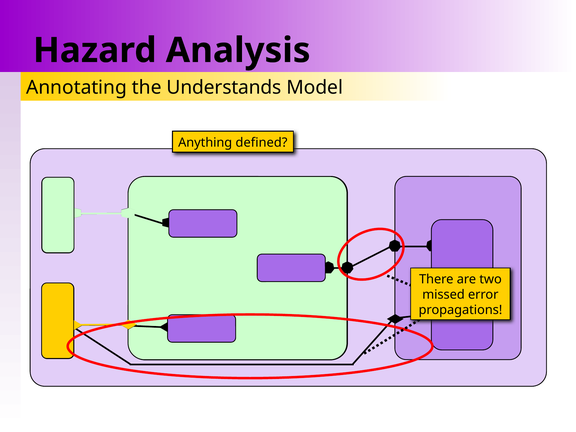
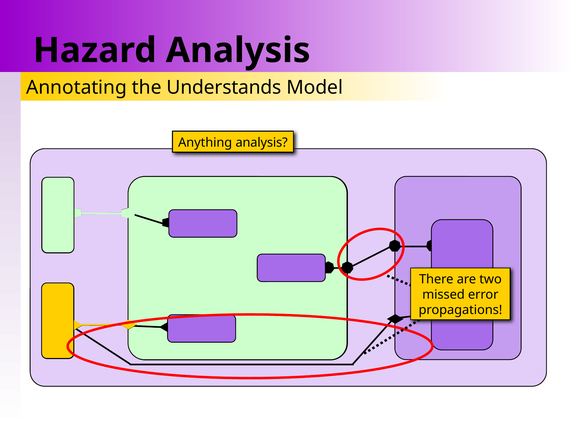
Anything defined: defined -> analysis (262, 143)
